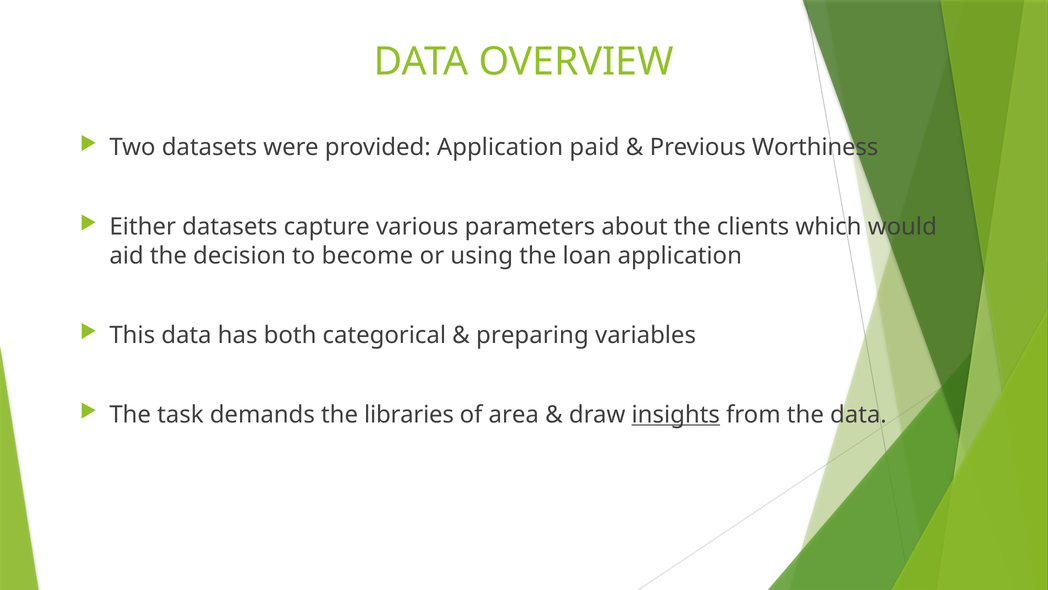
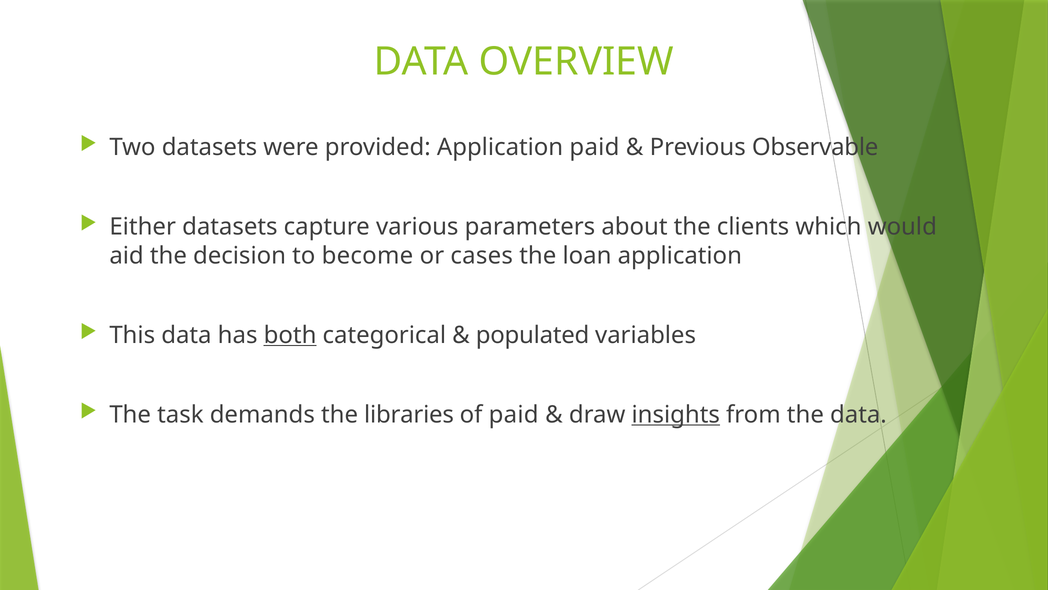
Worthiness: Worthiness -> Observable (815, 147)
using: using -> cases (482, 255)
both underline: none -> present (290, 335)
preparing: preparing -> populated (533, 335)
of area: area -> paid (514, 414)
